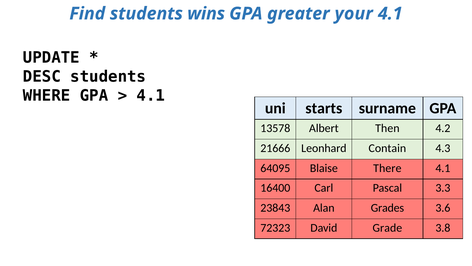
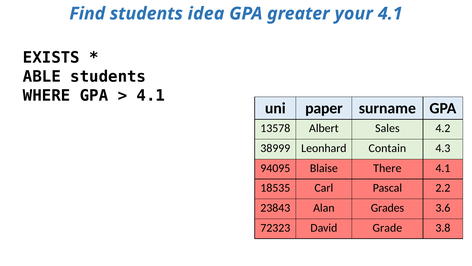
wins: wins -> idea (206, 14)
UPDATE: UPDATE -> EXISTS (51, 58)
DESC: DESC -> ABLE (42, 76)
starts: starts -> paper (324, 108)
Then: Then -> Sales (387, 128)
21666: 21666 -> 38999 (275, 148)
64095: 64095 -> 94095 (275, 168)
16400: 16400 -> 18535 (275, 188)
3.3: 3.3 -> 2.2 (443, 188)
